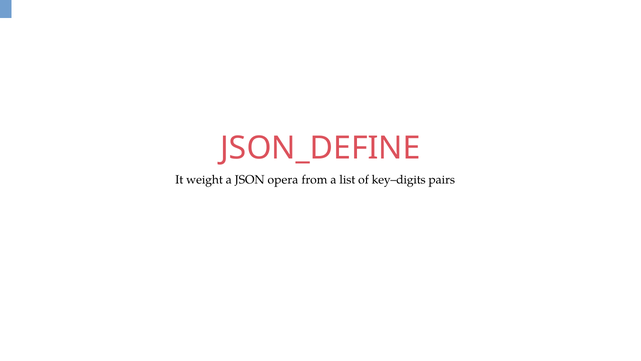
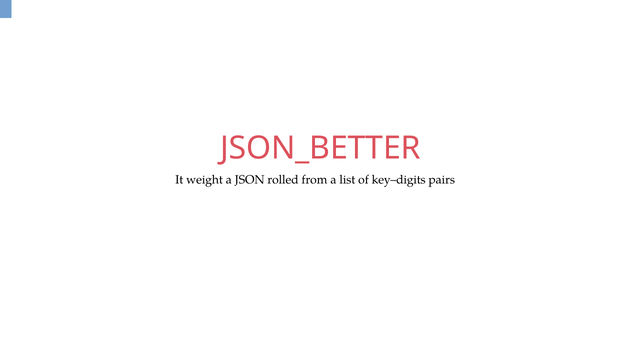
JSON_DEFINE: JSON_DEFINE -> JSON_BETTER (320, 148)
opera: opera -> rolled (283, 179)
